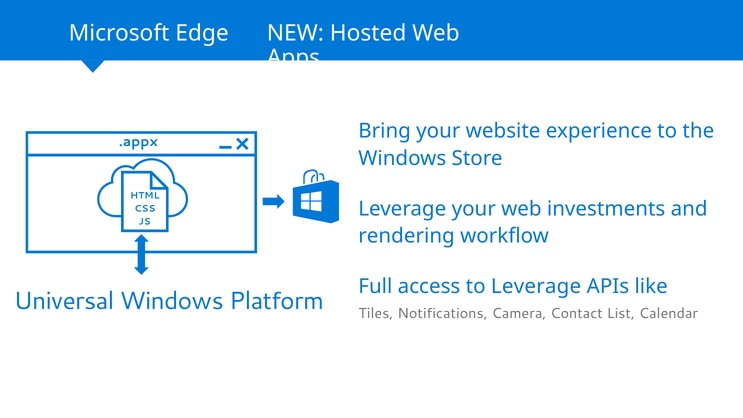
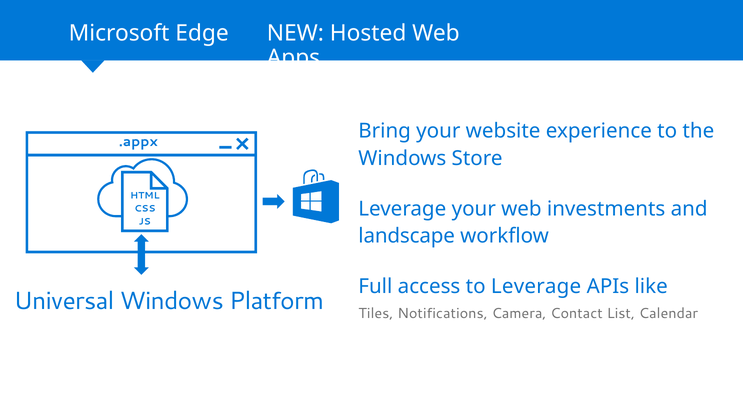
rendering: rendering -> landscape (407, 236)
